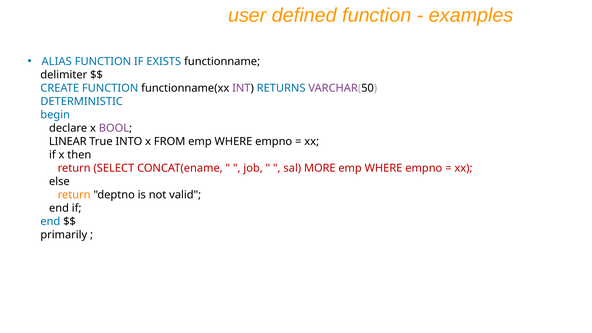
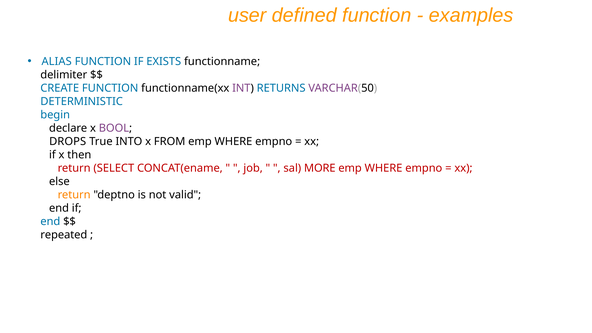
LINEAR: LINEAR -> DROPS (68, 141)
primarily: primarily -> repeated (64, 235)
